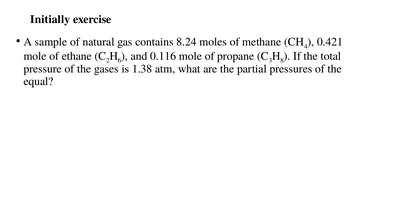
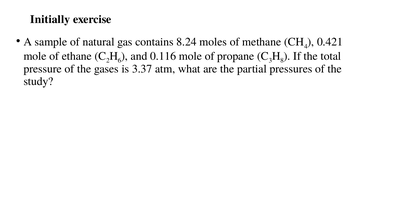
1.38: 1.38 -> 3.37 (142, 69)
equal: equal -> study (38, 81)
